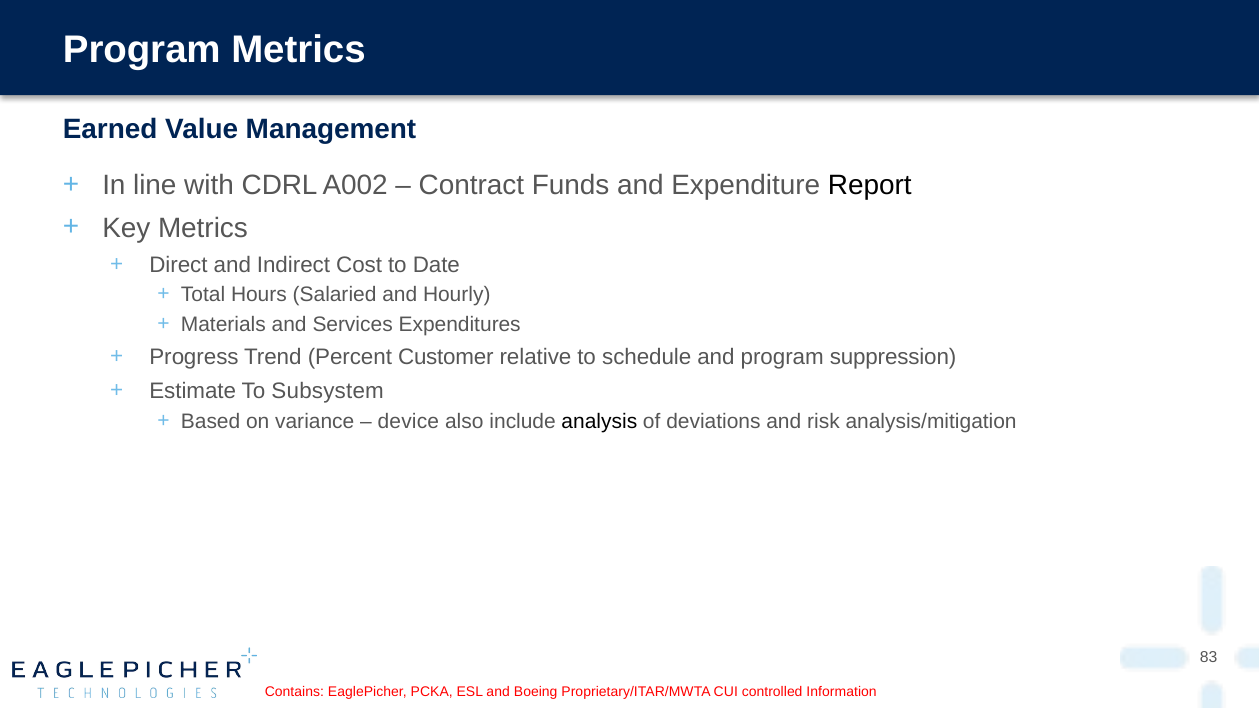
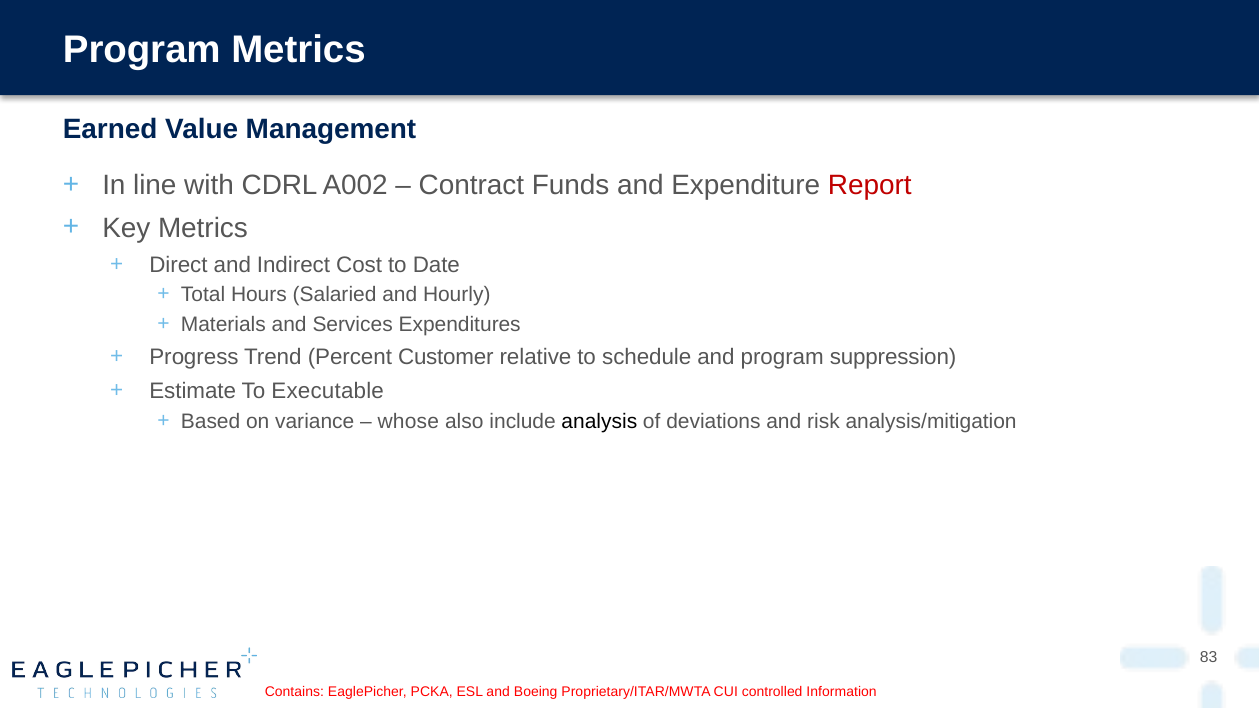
Report colour: black -> red (870, 186)
Subsystem: Subsystem -> Executable (328, 392)
device: device -> whose (408, 422)
